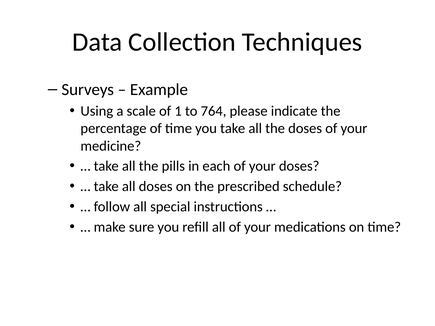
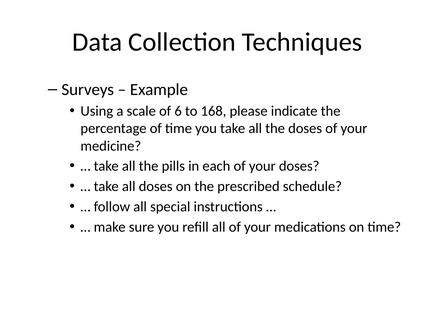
1: 1 -> 6 (178, 111)
764: 764 -> 168 (214, 111)
